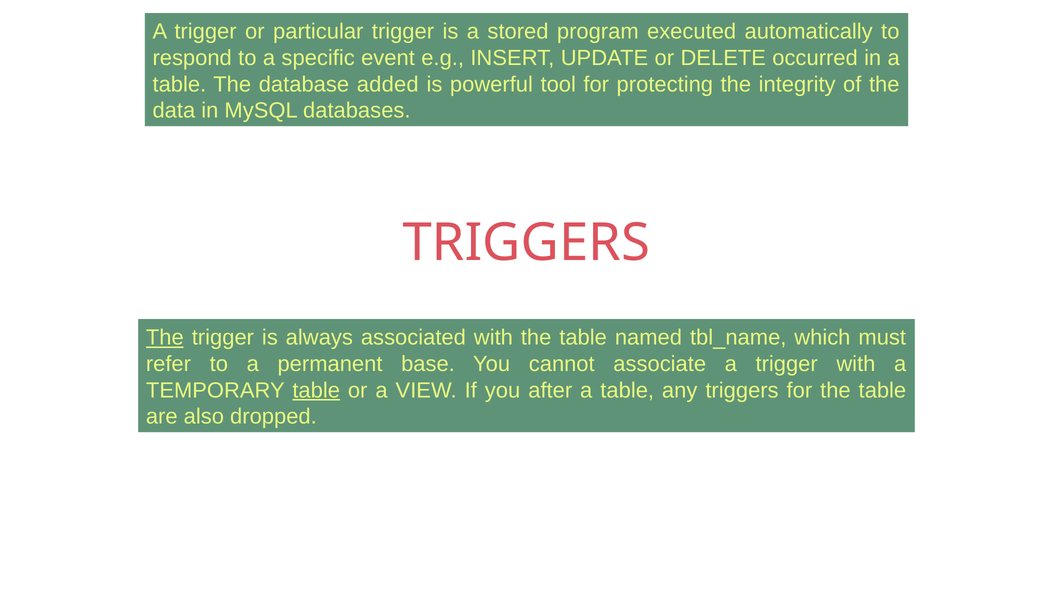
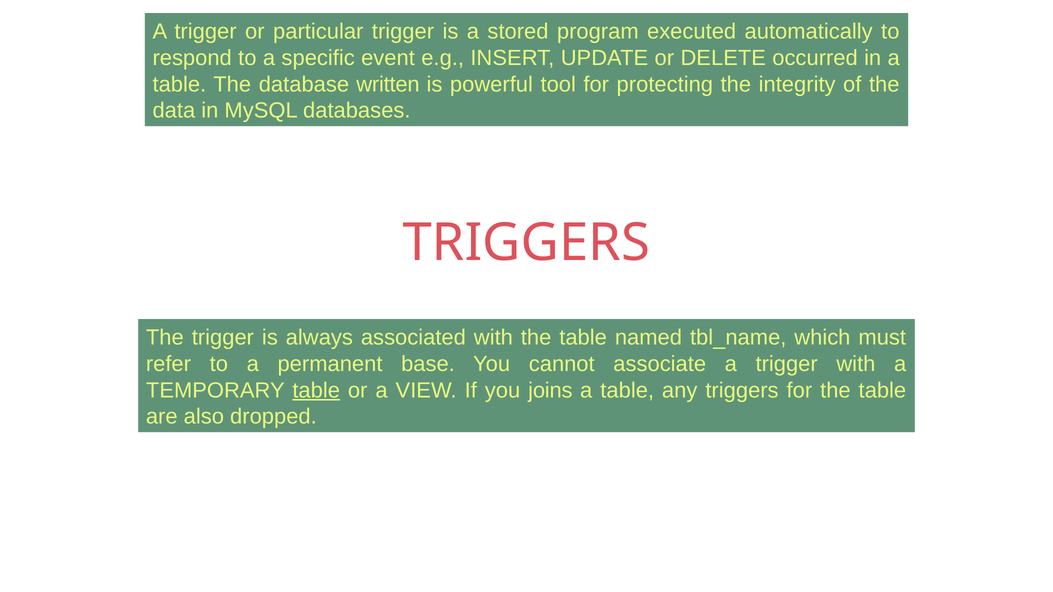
added: added -> written (388, 84)
The underline: present -> none (165, 338)
after: after -> joins (550, 391)
